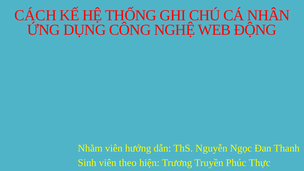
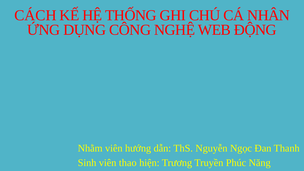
theo: theo -> thao (128, 163)
Thực: Thực -> Năng (260, 163)
